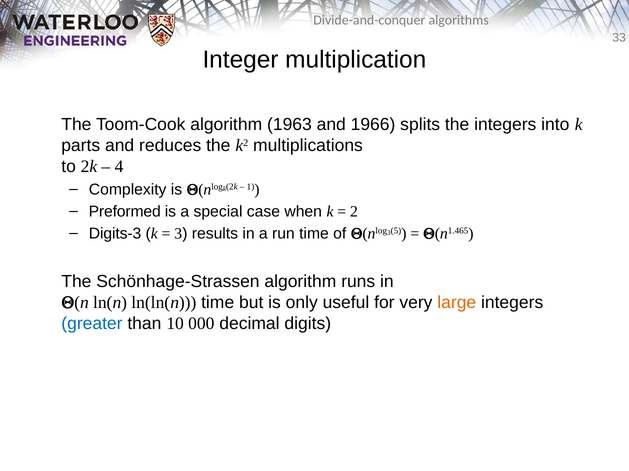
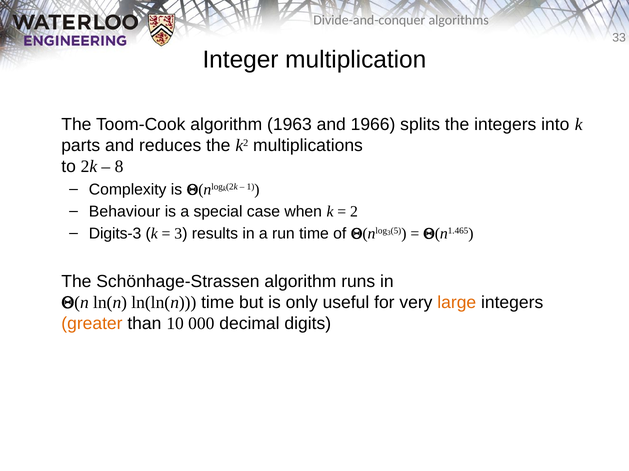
4: 4 -> 8 (119, 167)
Preformed: Preformed -> Behaviour (125, 212)
greater colour: blue -> orange (92, 324)
